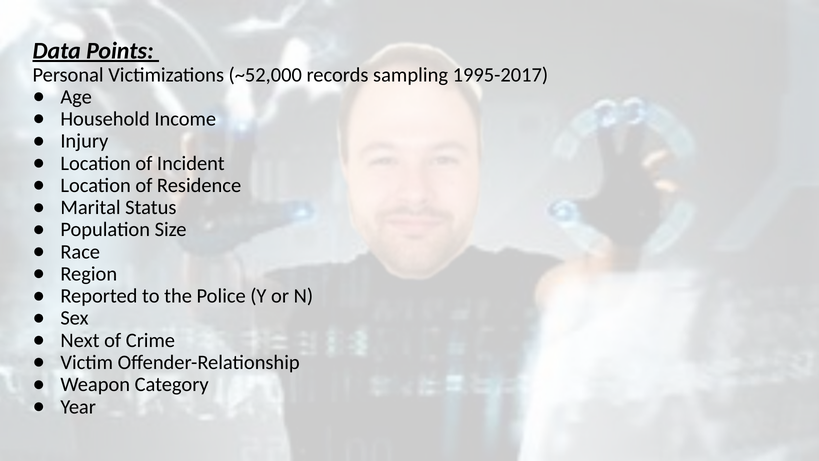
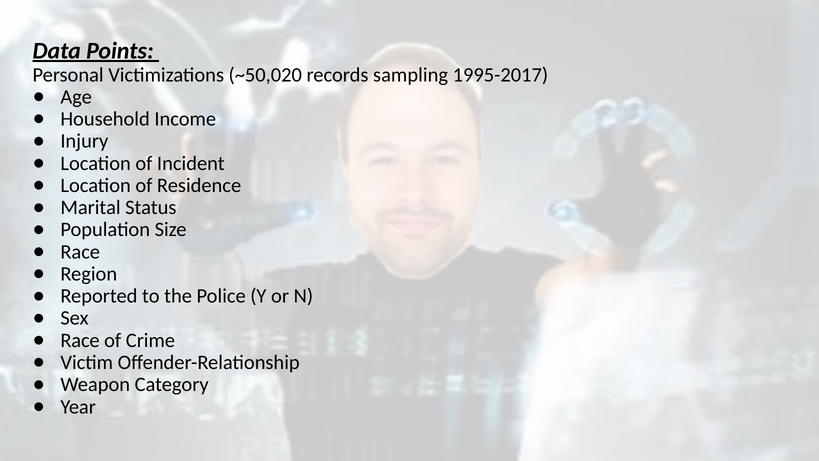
~52,000: ~52,000 -> ~50,020 (265, 75)
Next: Next -> Race (80, 340)
